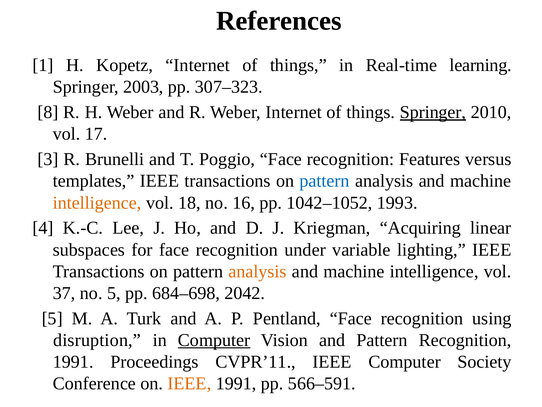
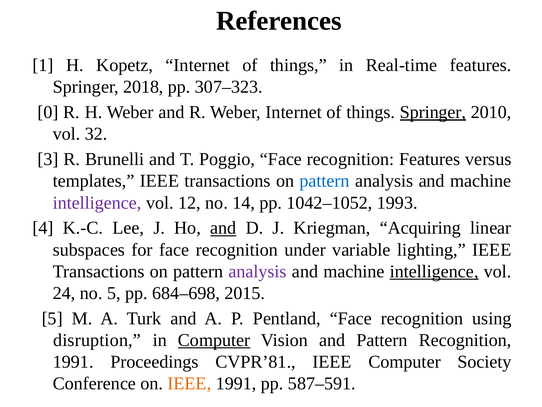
Real-time learning: learning -> features (481, 65)
2003: 2003 -> 2018 (143, 87)
8: 8 -> 0 (48, 112)
17: 17 -> 32 (96, 134)
intelligence colour: orange -> purple (97, 202)
18: 18 -> 12 (189, 202)
16: 16 -> 14 (244, 202)
and underline: none -> present (223, 228)
analysis colour: orange -> purple (258, 271)
intelligence underline: none -> present (434, 271)
37: 37 -> 24 (64, 293)
2042: 2042 -> 2015 (245, 293)
CVPR’11: CVPR’11 -> CVPR’81 (256, 361)
566–591: 566–591 -> 587–591 (322, 383)
